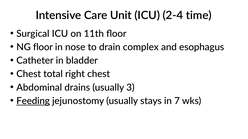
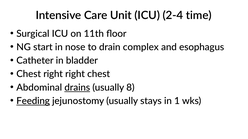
NG floor: floor -> start (43, 47)
Chest total: total -> right (53, 74)
drains underline: none -> present (77, 88)
3: 3 -> 8 (130, 88)
7: 7 -> 1 (177, 101)
